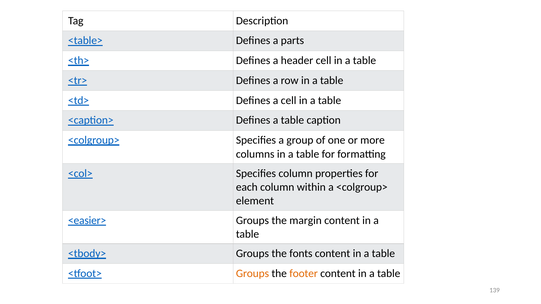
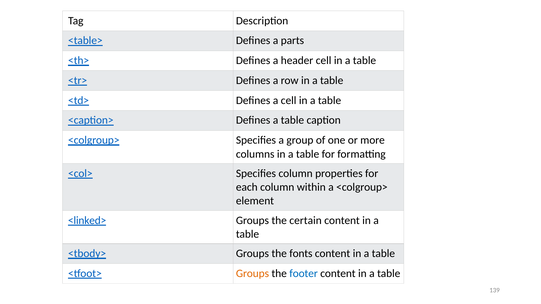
<easier>: <easier> -> <linked> (87, 221)
margin: margin -> certain (306, 221)
footer colour: orange -> blue (304, 274)
